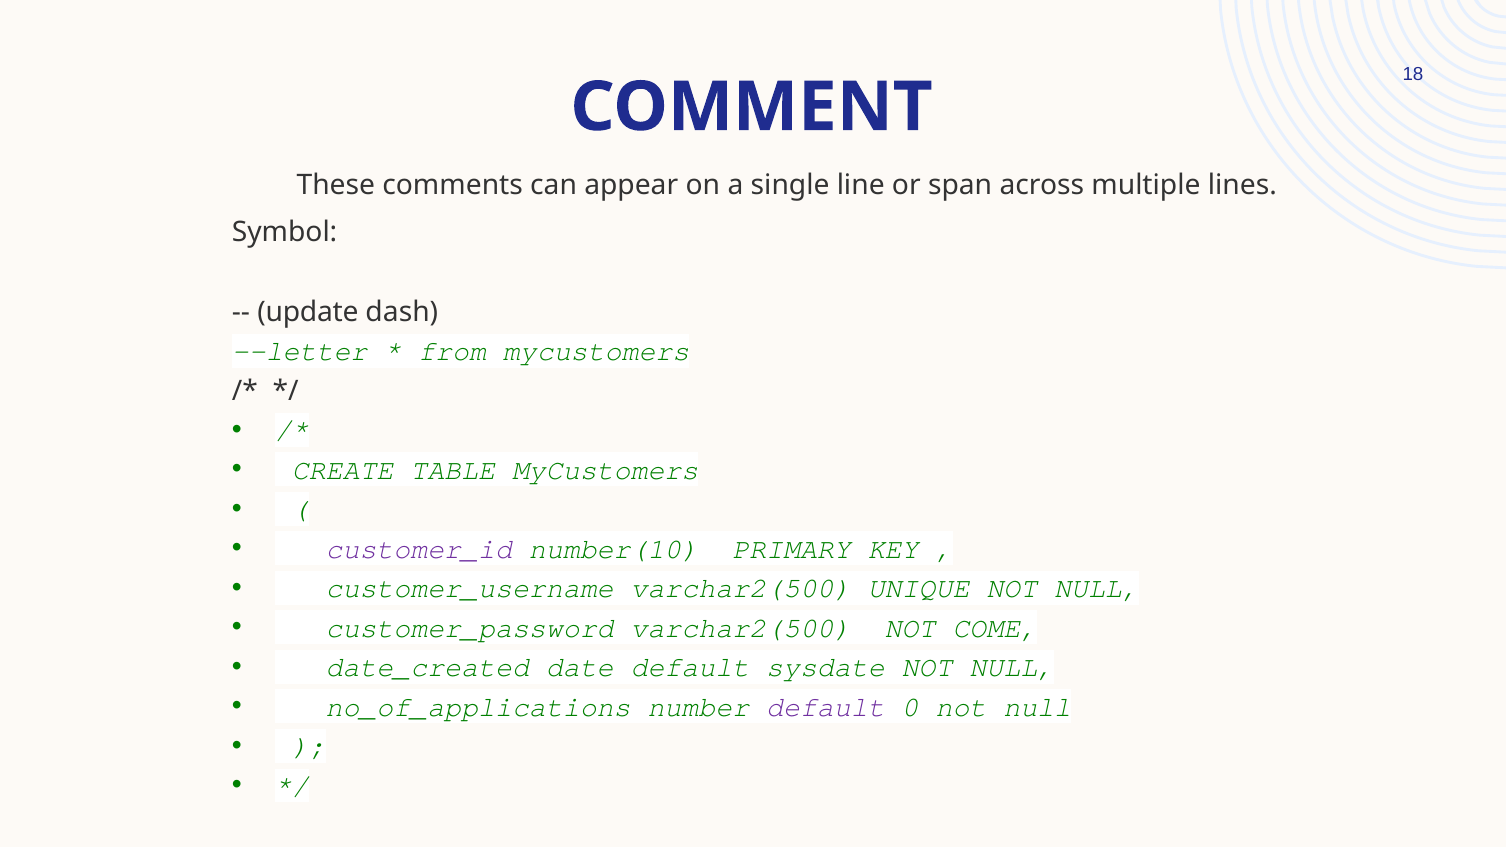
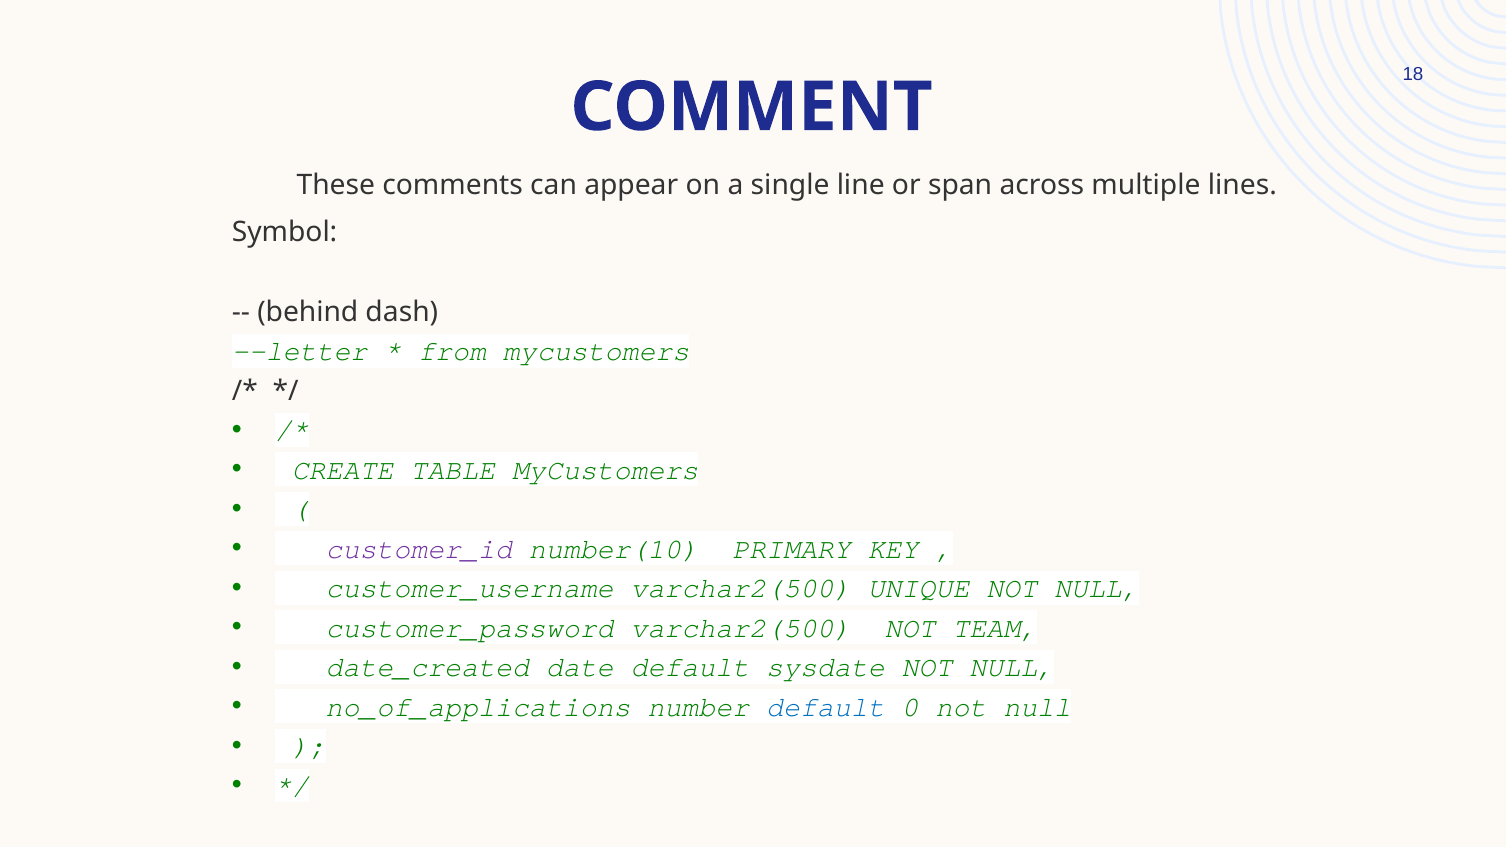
update: update -> behind (308, 312)
COME: COME -> TEAM (995, 628)
default colour: purple -> blue (825, 707)
